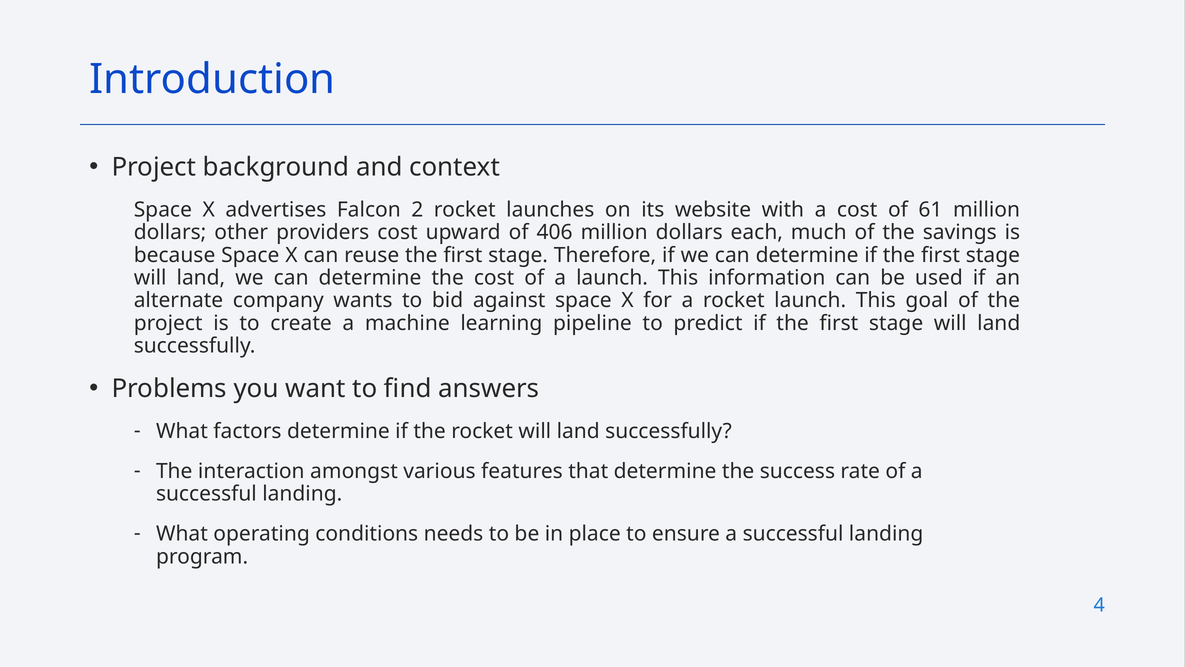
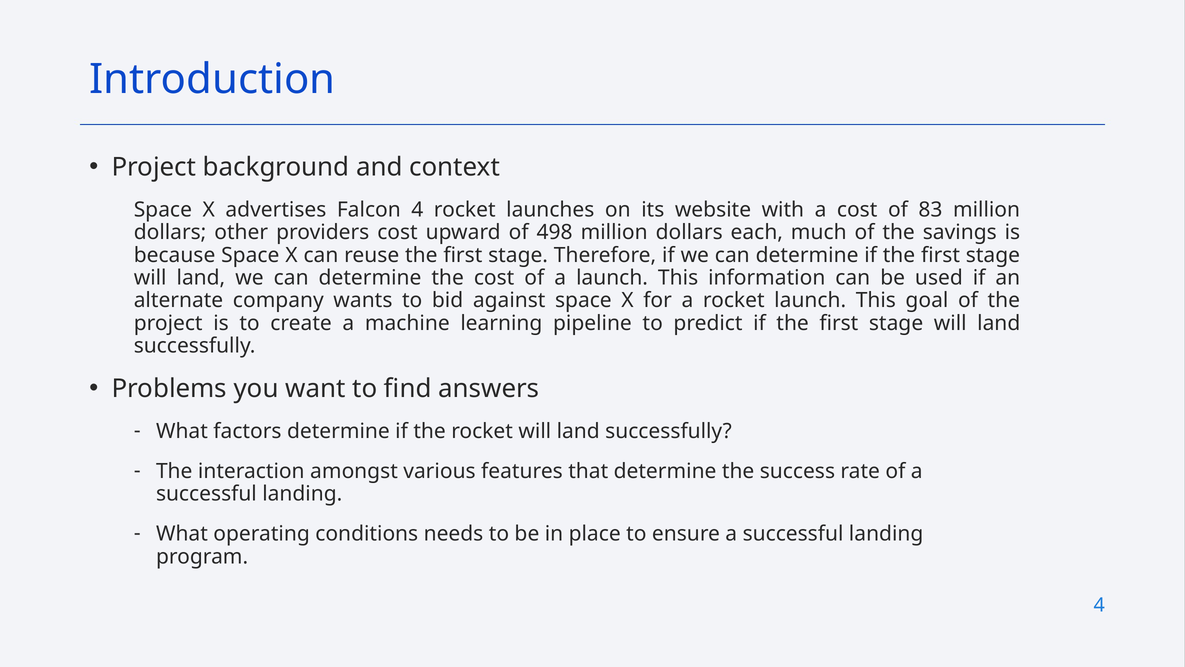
Falcon 2: 2 -> 4 (417, 210)
61: 61 -> 83 (930, 210)
406: 406 -> 498 (555, 232)
